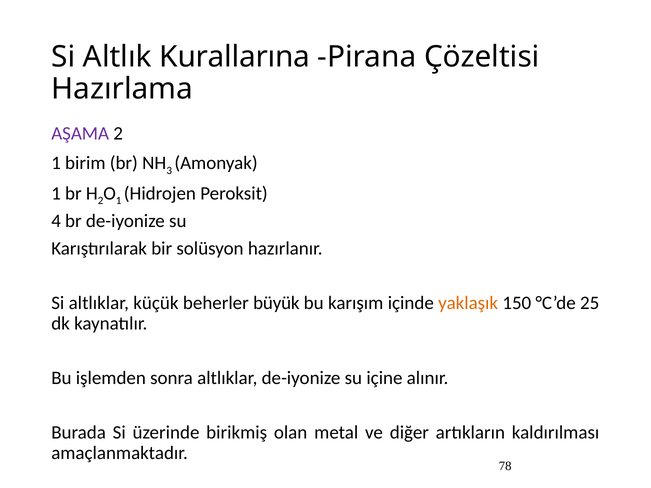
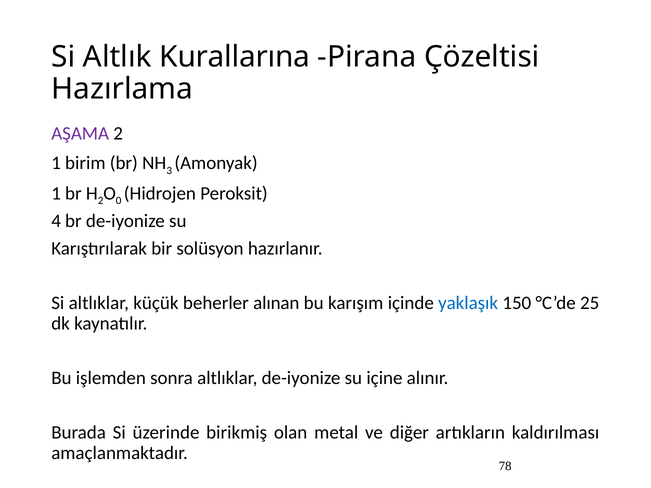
1: 1 -> 0 (119, 201)
büyük: büyük -> alınan (276, 303)
yaklaşık colour: orange -> blue (468, 303)
